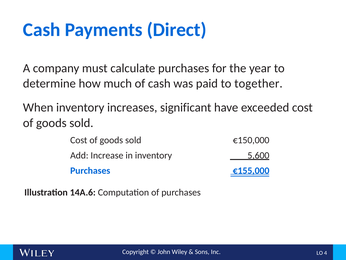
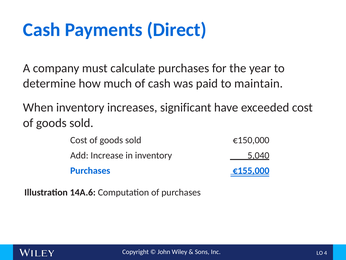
together: together -> maintain (259, 83)
5,600: 5,600 -> 5,040 (258, 155)
